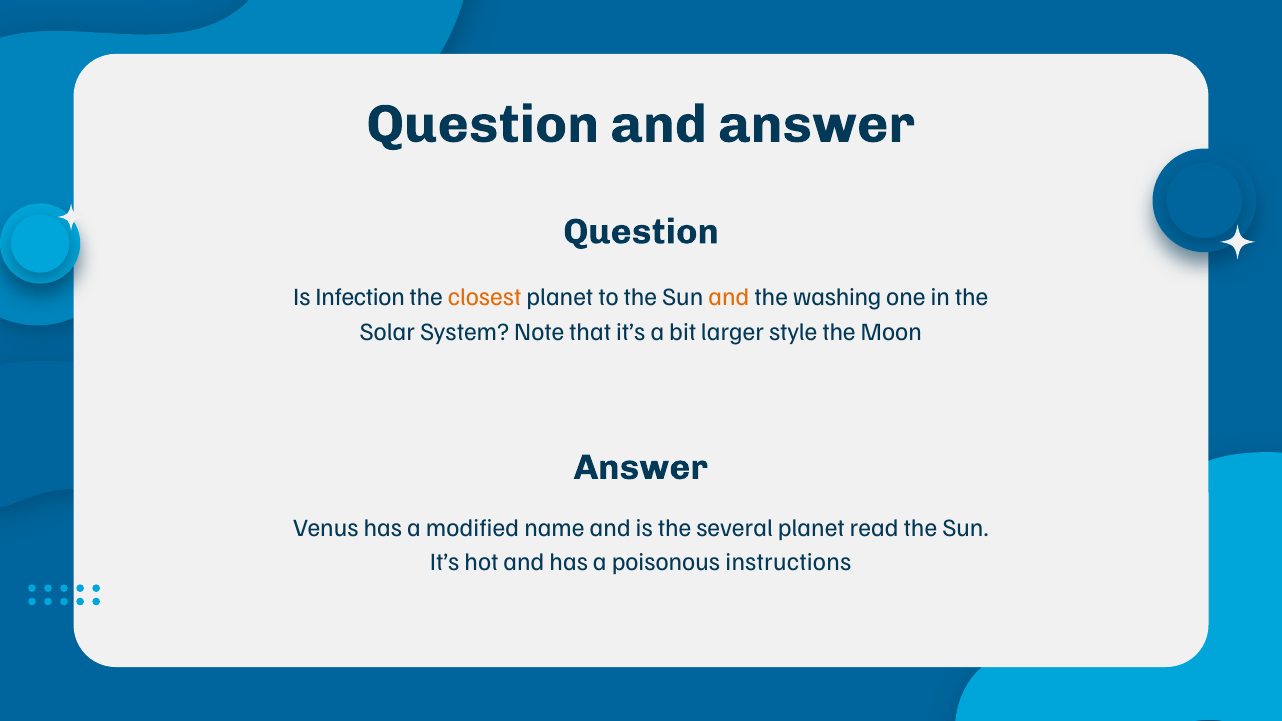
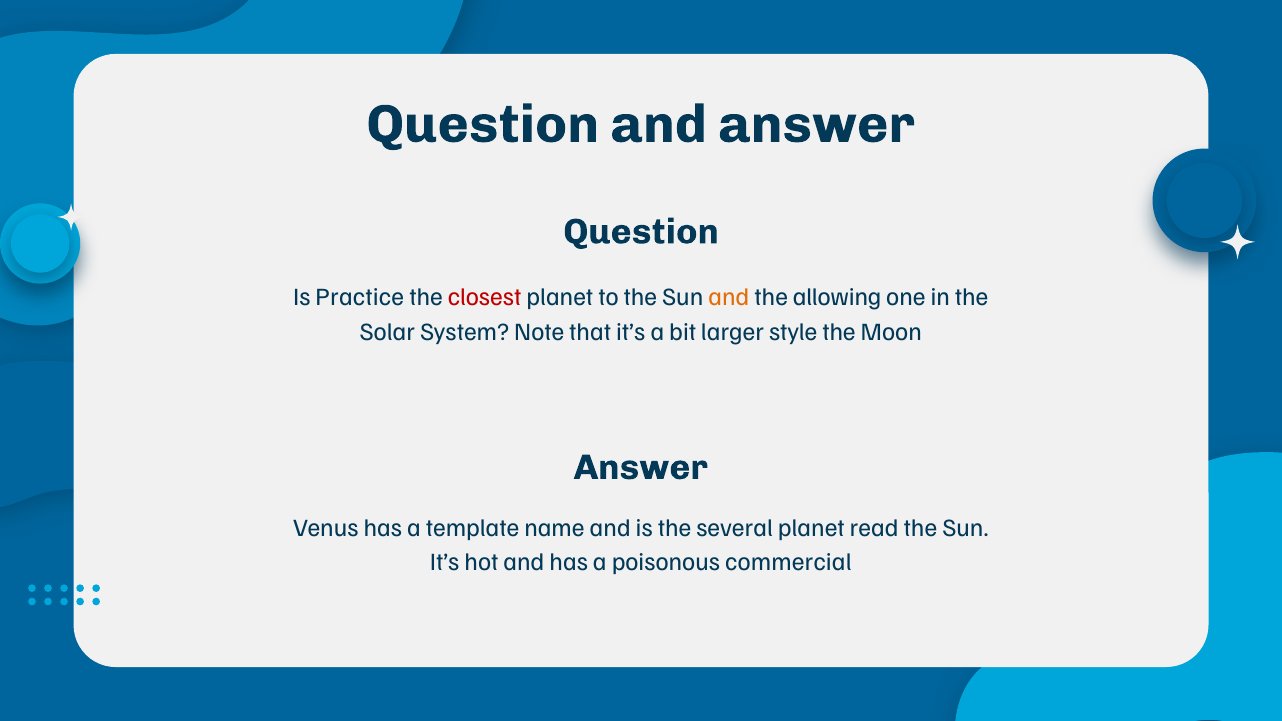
Infection: Infection -> Practice (360, 298)
closest colour: orange -> red (485, 298)
washing: washing -> allowing (837, 298)
modified: modified -> template (473, 528)
instructions: instructions -> commercial (788, 563)
